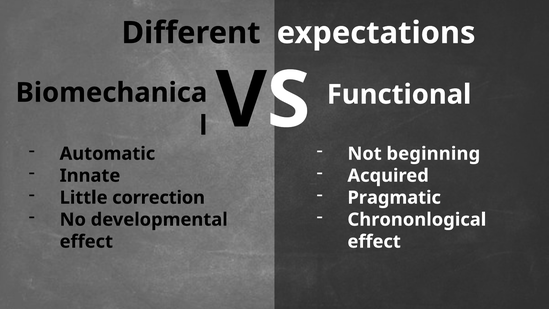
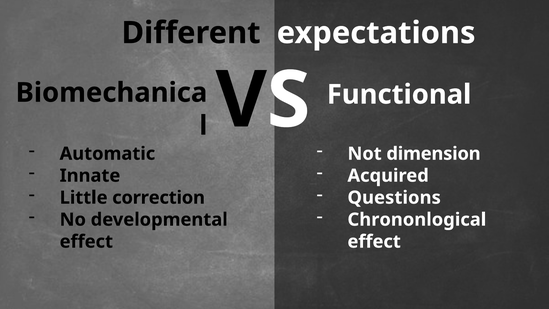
beginning: beginning -> dimension (434, 154)
Pragmatic: Pragmatic -> Questions (394, 198)
